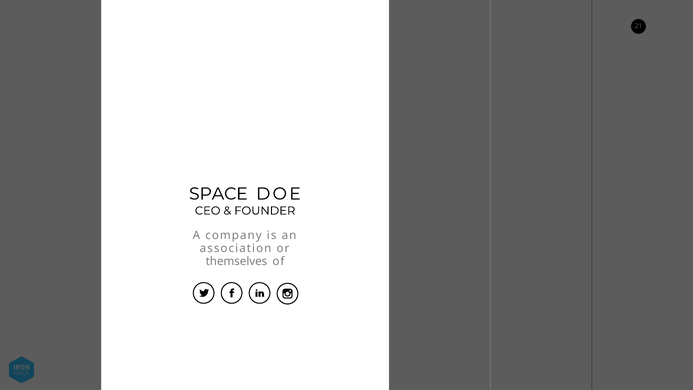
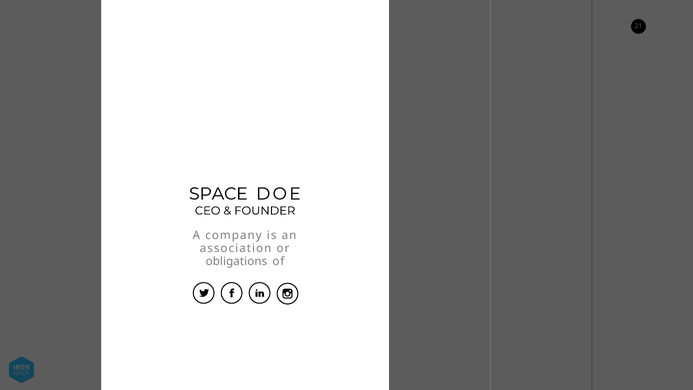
themselves: themselves -> obligations (236, 261)
